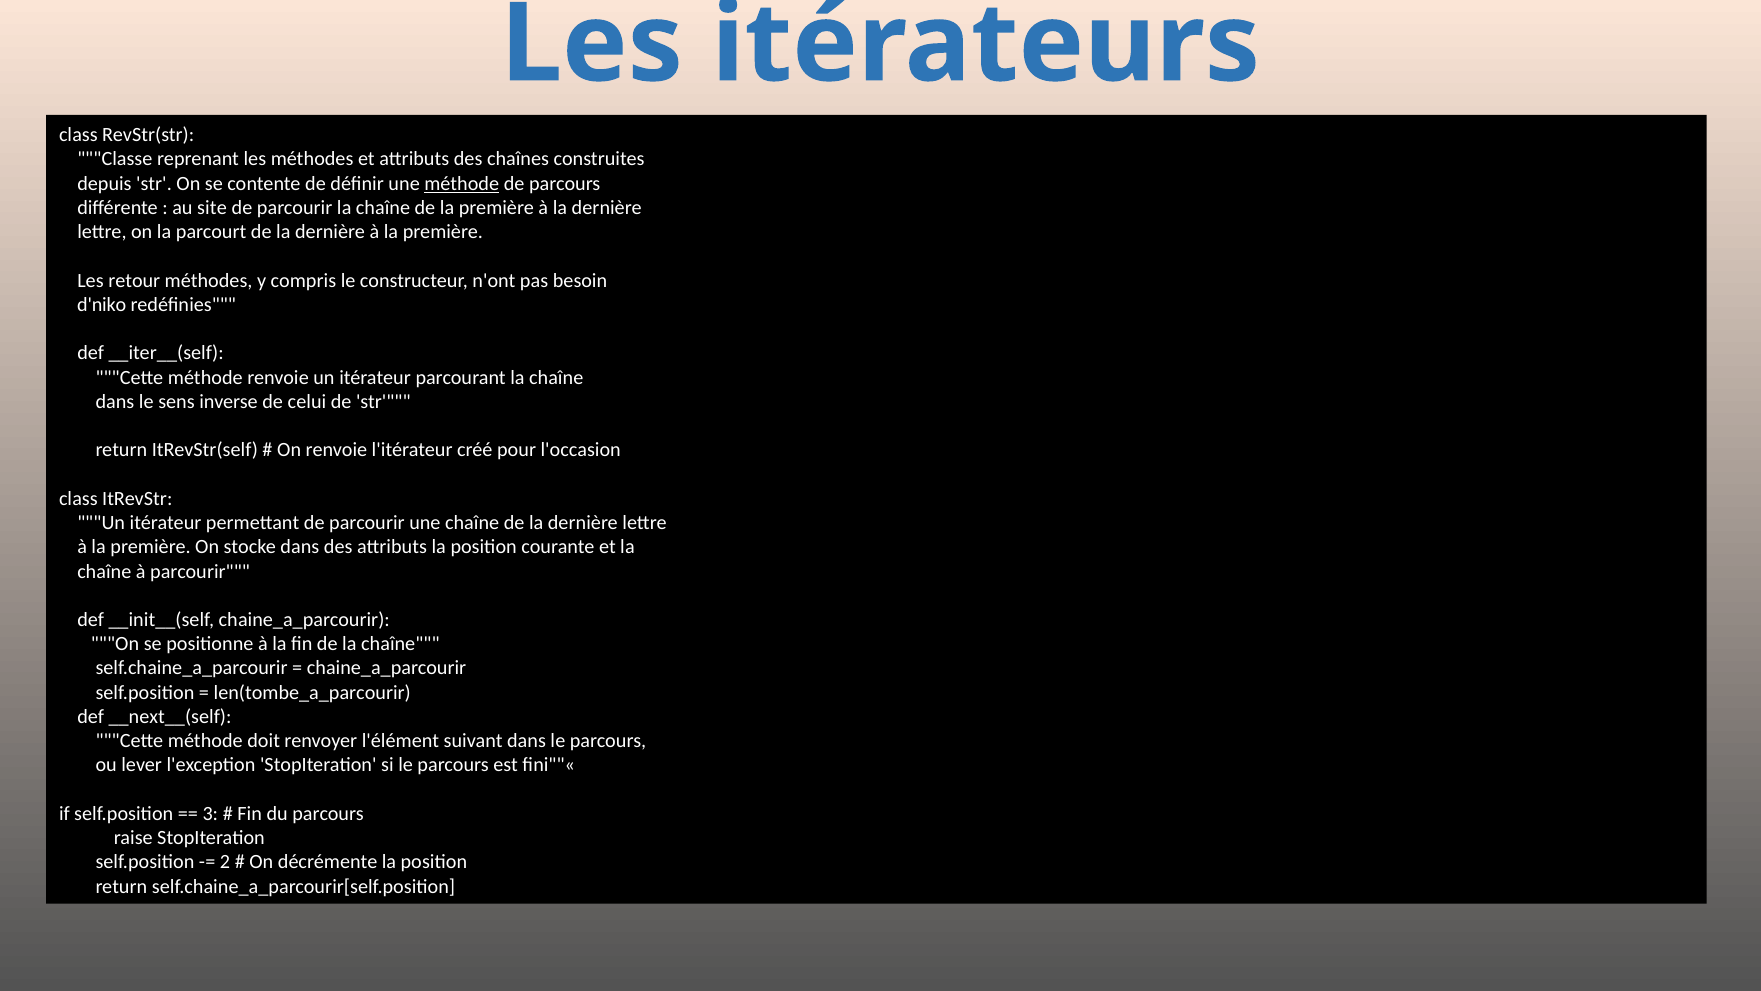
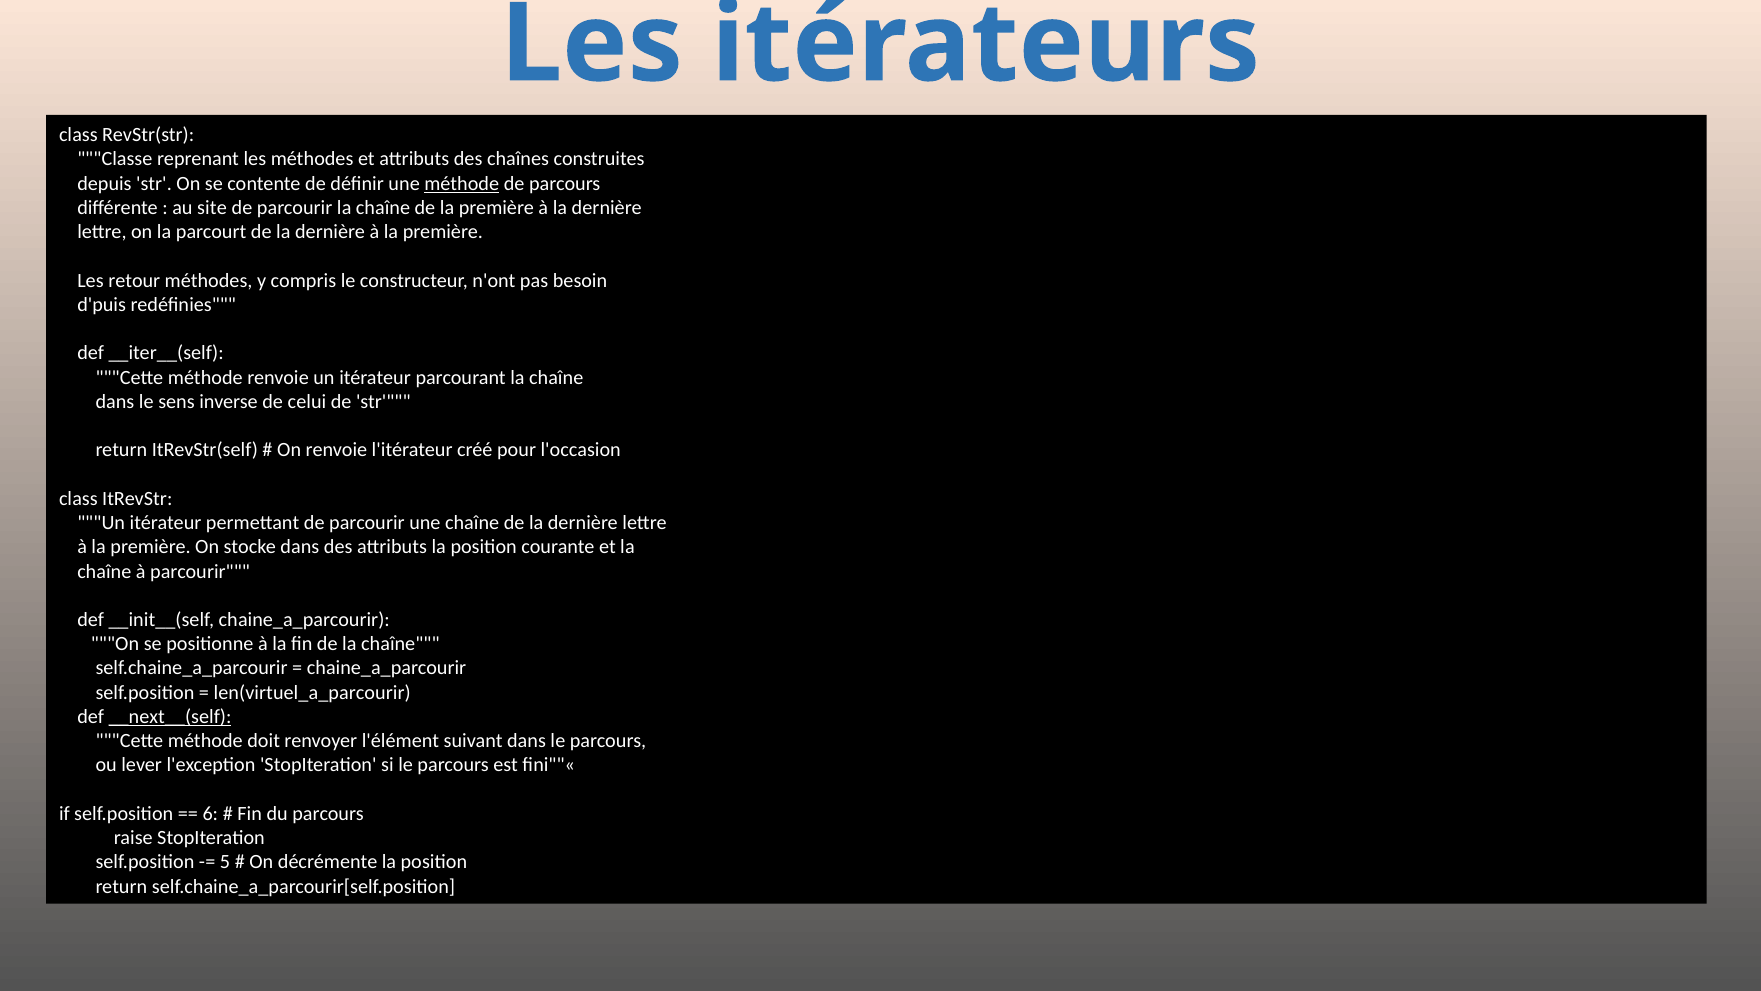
d'niko: d'niko -> d'puis (102, 305)
len(tombe_a_parcourir: len(tombe_a_parcourir -> len(virtuel_a_parcourir (312, 692)
__next__(self underline: none -> present (170, 716)
3: 3 -> 6 (210, 813)
2: 2 -> 5 (225, 862)
